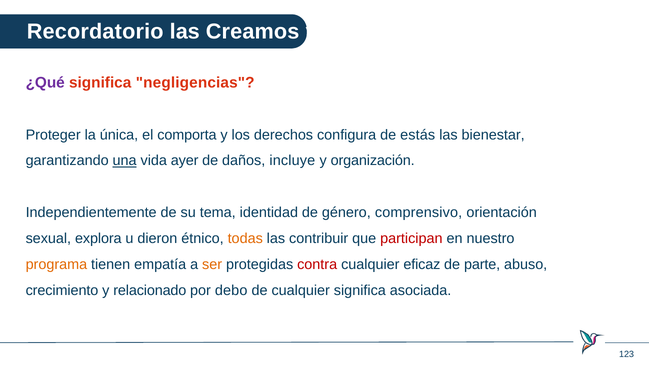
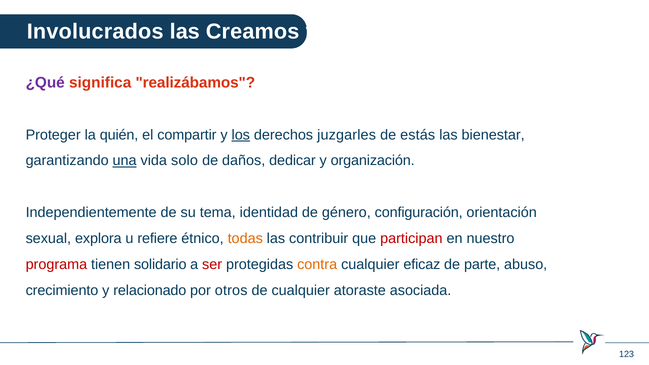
Recordatorio: Recordatorio -> Involucrados (95, 32)
negligencias: negligencias -> realizábamos (195, 82)
única: única -> quién (119, 135)
comporta: comporta -> compartir (187, 135)
los underline: none -> present (241, 135)
configura: configura -> juzgarles (347, 135)
ayer: ayer -> solo (184, 161)
incluye: incluye -> dedicar (292, 161)
comprensivo: comprensivo -> configuración (419, 213)
dieron: dieron -> refiere (157, 239)
programa colour: orange -> red (56, 265)
empatía: empatía -> solidario (160, 265)
ser colour: orange -> red (212, 265)
contra colour: red -> orange (317, 265)
debo: debo -> otros (231, 290)
cualquier significa: significa -> atoraste (360, 290)
